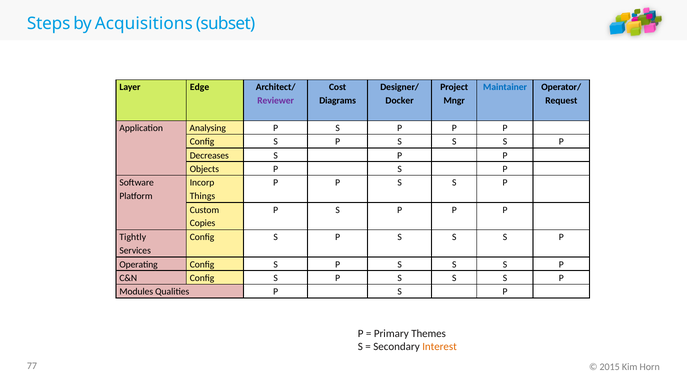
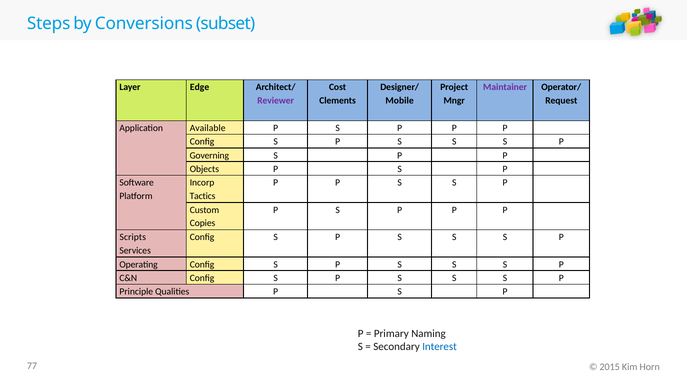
Acquisitions: Acquisitions -> Conversions (144, 24)
Maintainer colour: blue -> purple (505, 87)
Diagrams: Diagrams -> Clements (338, 100)
Docker: Docker -> Mobile (400, 100)
Analysing: Analysing -> Available (208, 128)
Decreases: Decreases -> Governing (209, 155)
Things: Things -> Tactics (203, 196)
Tightly: Tightly -> Scripts (133, 237)
Modules: Modules -> Principle (136, 291)
Themes: Themes -> Naming (429, 333)
Interest colour: orange -> blue (440, 346)
